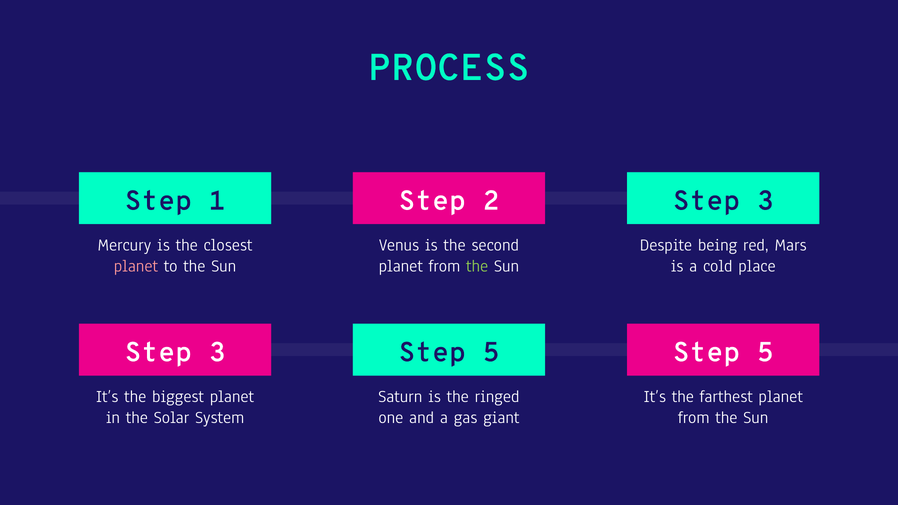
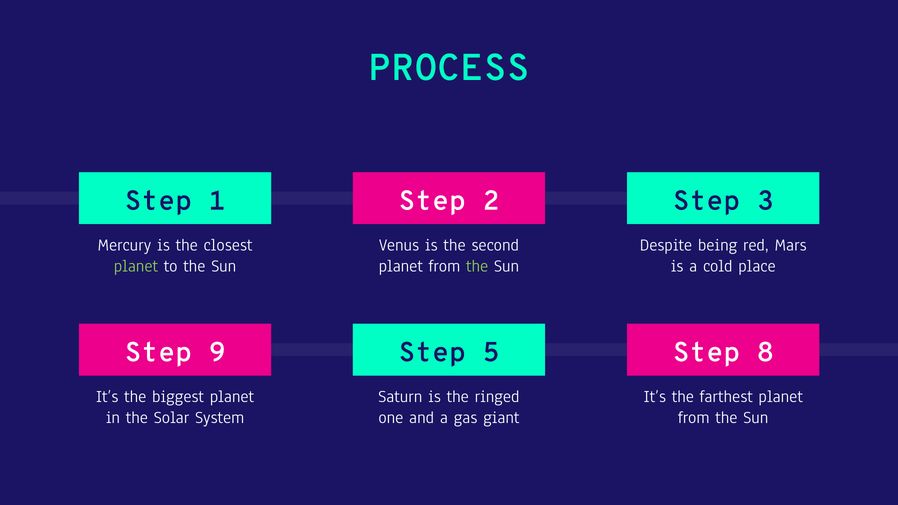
planet colour: pink -> light green (136, 266)
3: 3 -> 9 (217, 352)
5: 5 -> 8 (765, 352)
